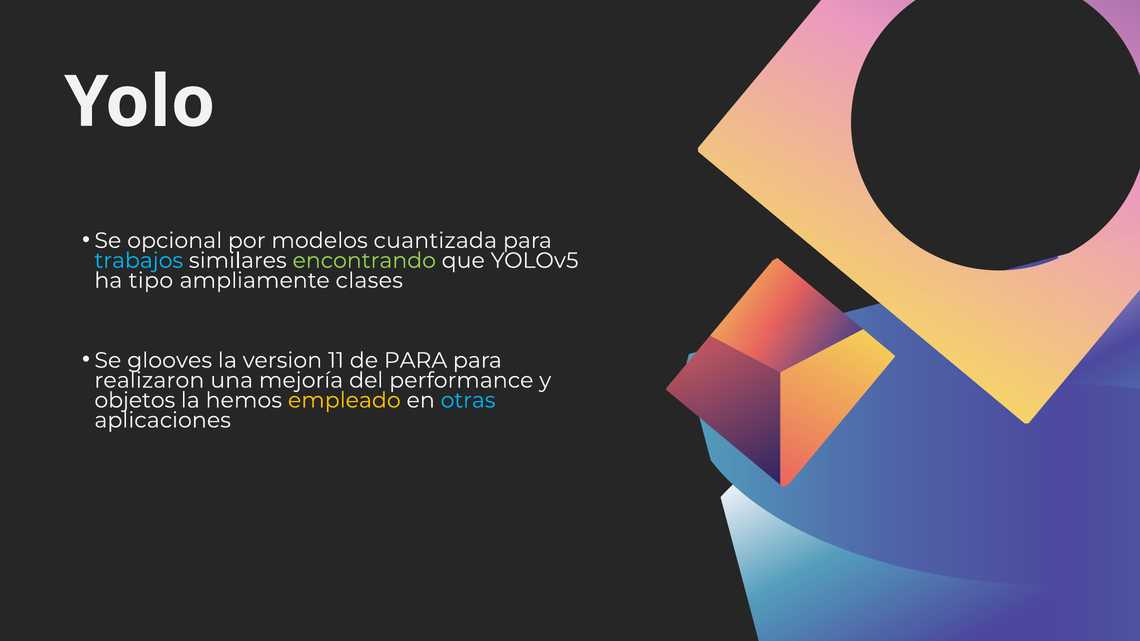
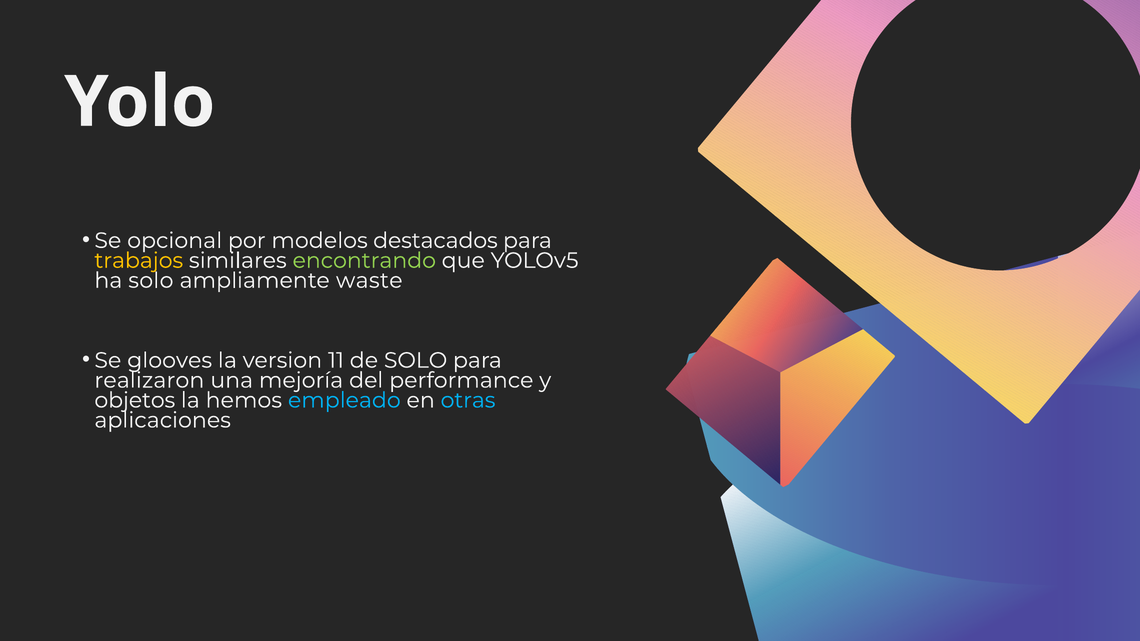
cuantizada: cuantizada -> destacados (435, 241)
trabajos colour: light blue -> yellow (139, 261)
ha tipo: tipo -> solo (151, 281)
clases: clases -> waste (369, 281)
de PARA: PARA -> SOLO (416, 361)
empleado colour: yellow -> light blue (344, 400)
